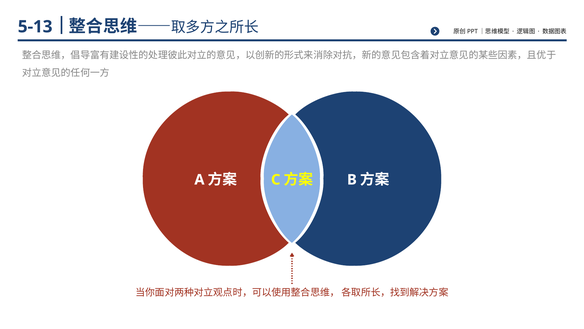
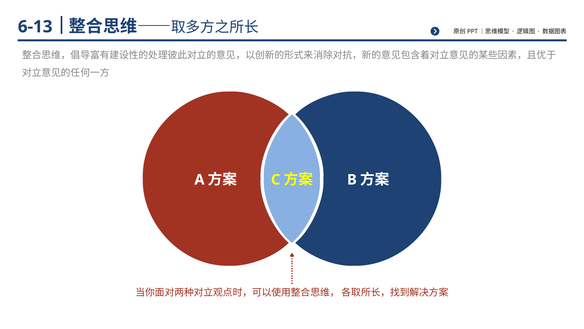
5-13: 5-13 -> 6-13 (35, 27)
